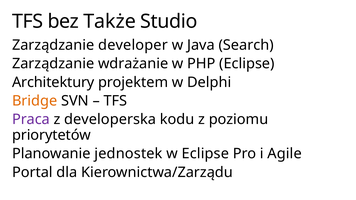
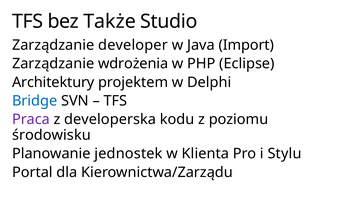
Search: Search -> Import (246, 45)
wdrażanie: wdrażanie -> wdrożenia (133, 64)
Bridge colour: orange -> blue (35, 101)
priorytetów: priorytetów -> środowisku (51, 135)
w Eclipse: Eclipse -> Klienta (205, 154)
Agile: Agile -> Stylu (285, 154)
